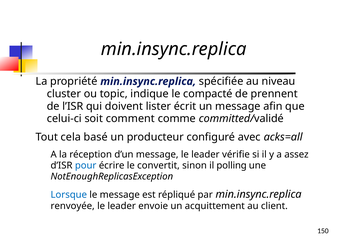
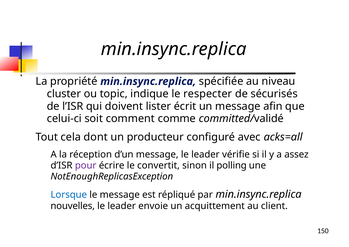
compacté: compacté -> respecter (208, 94)
prennent: prennent -> sécurisés (274, 94)
basé: basé -> dont (96, 137)
pour colour: blue -> purple (86, 165)
renvoyée: renvoyée -> nouvelles (73, 206)
